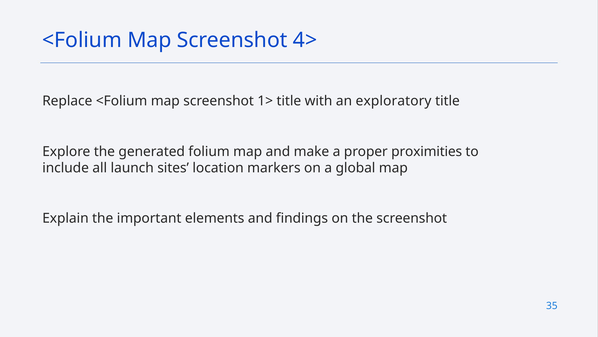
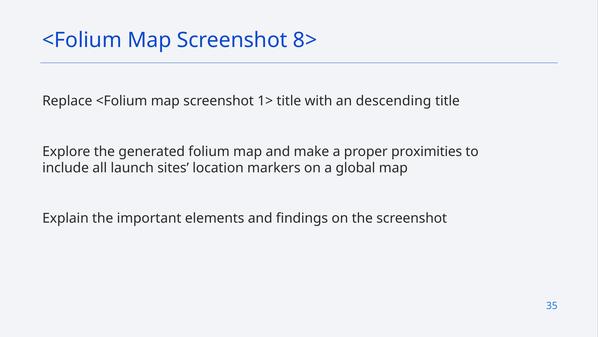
4>: 4> -> 8> (305, 40)
exploratory: exploratory -> descending (394, 101)
